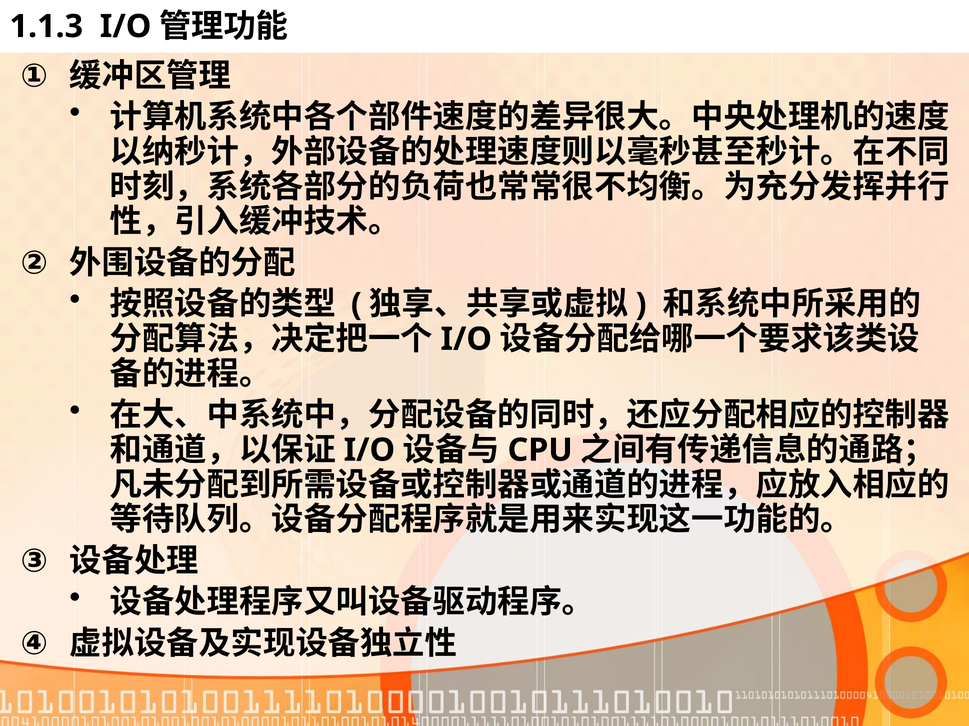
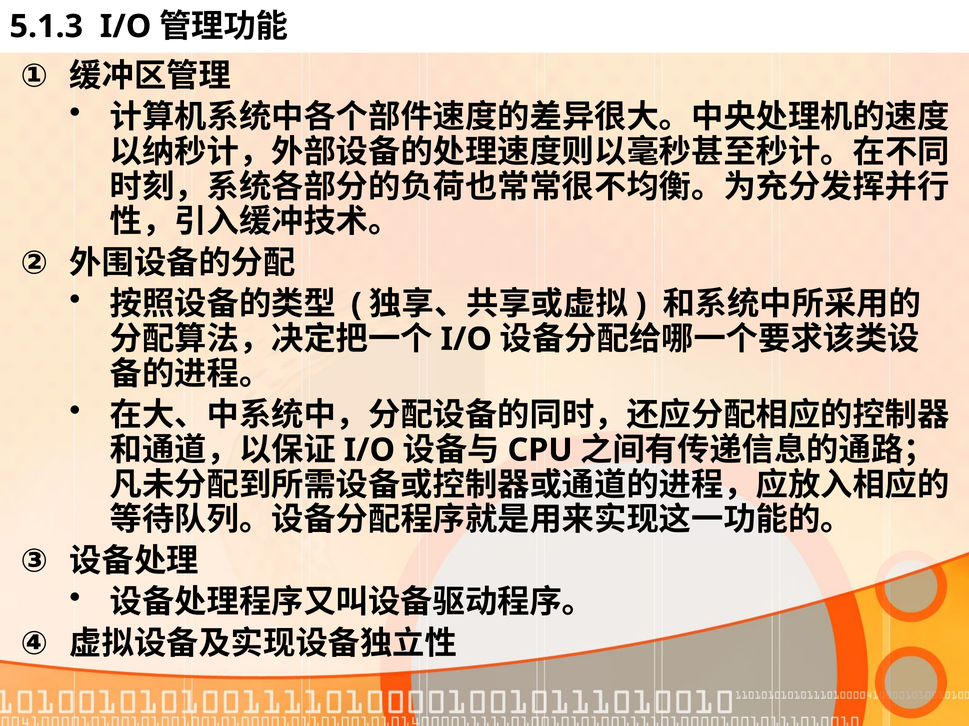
1.1.3: 1.1.3 -> 5.1.3 (46, 26)
